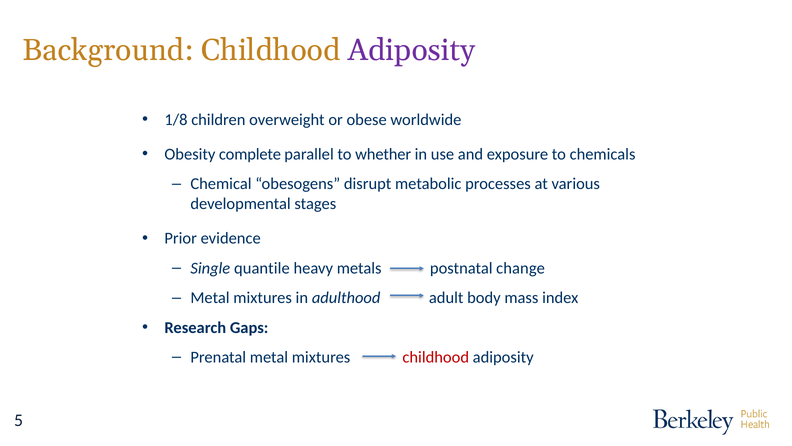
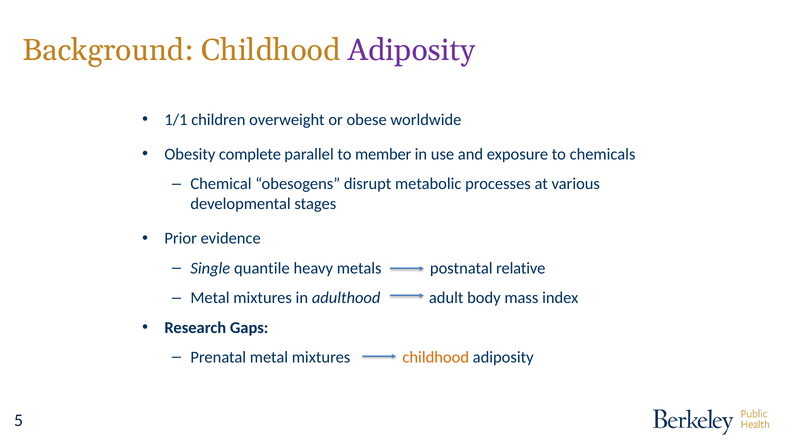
1/8: 1/8 -> 1/1 (176, 119)
whether: whether -> member (383, 154)
change: change -> relative (521, 268)
childhood colour: red -> orange (436, 357)
